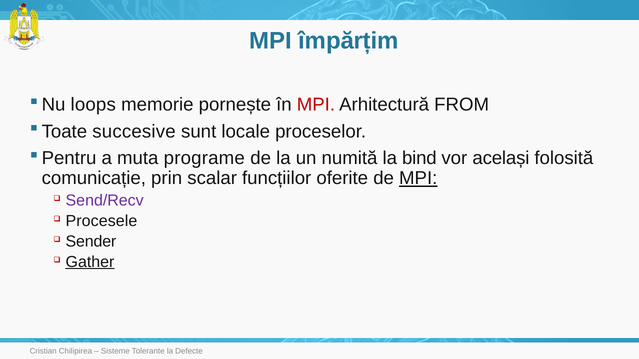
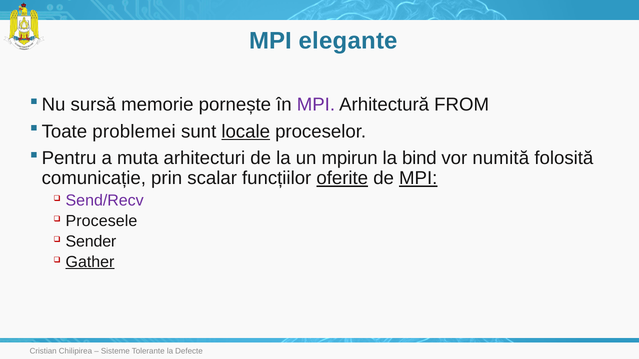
împărțim: împărțim -> elegante (348, 41)
loops: loops -> sursă (93, 105)
MPI colour: red -> purple (316, 105)
succesive: succesive -> problemei (134, 132)
locale underline: none -> present (246, 132)
programe: programe -> arhitecturi (204, 158)
numită: numită -> mpirun (350, 158)
același: același -> numită (501, 158)
oferite underline: none -> present (342, 178)
